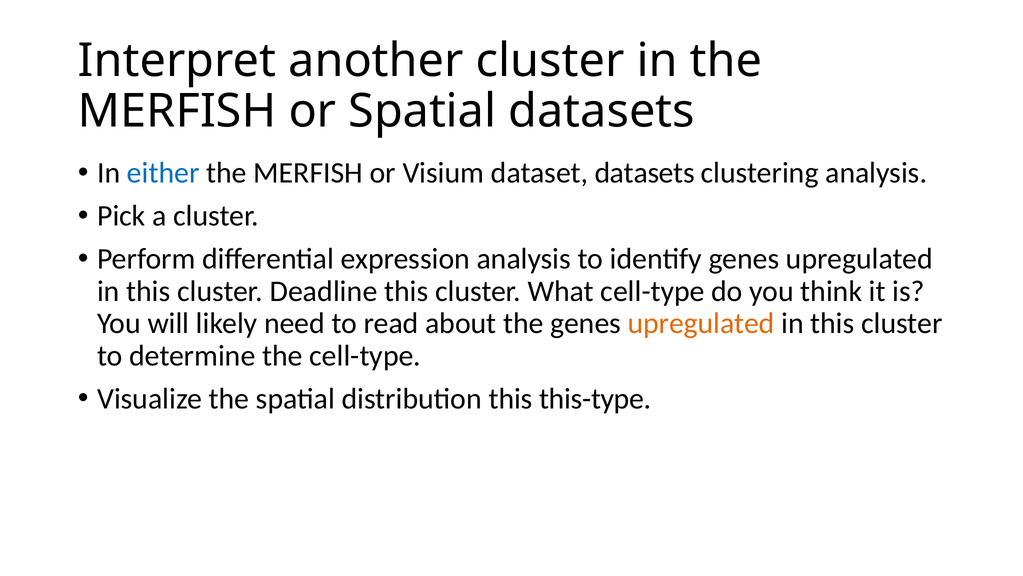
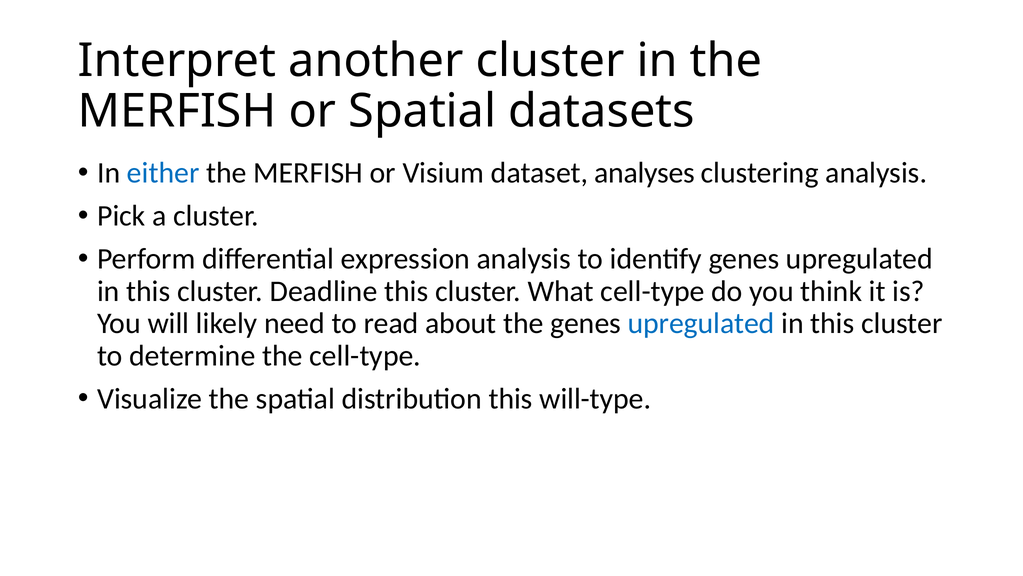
dataset datasets: datasets -> analyses (645, 173)
upregulated colour: orange -> blue (701, 323)
this-type: this-type -> will-type (595, 398)
